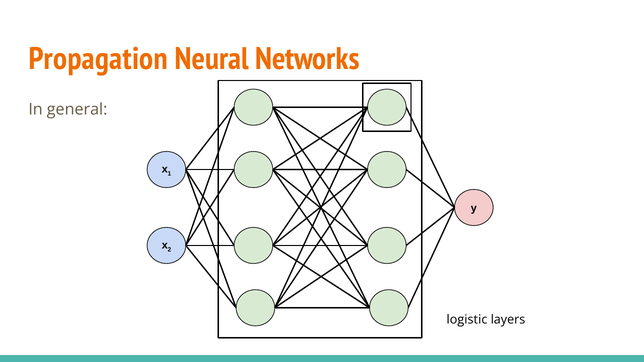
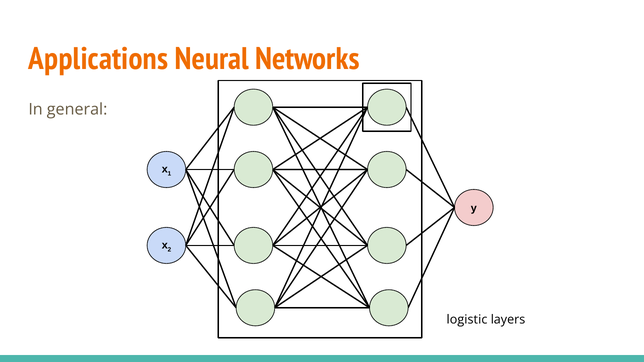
Propagation: Propagation -> Applications (98, 59)
